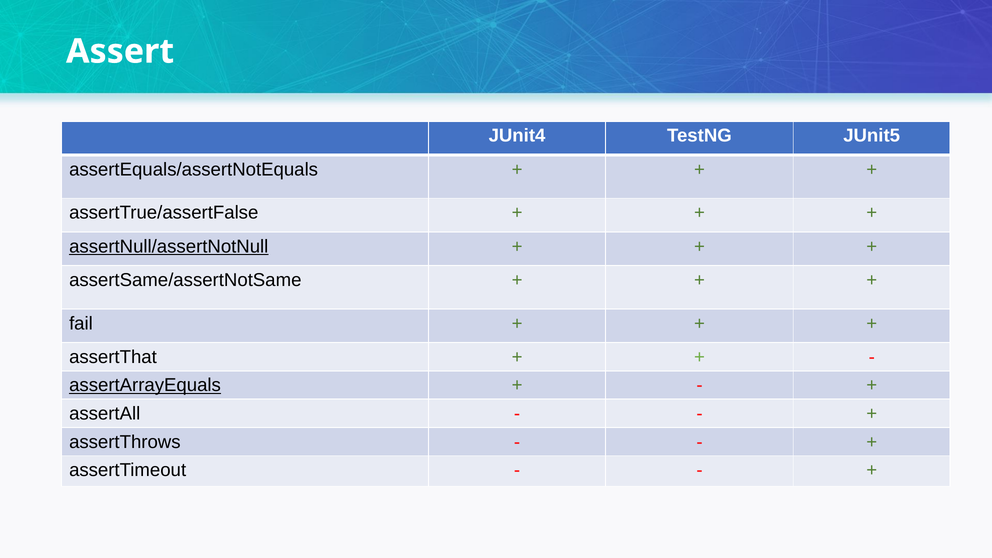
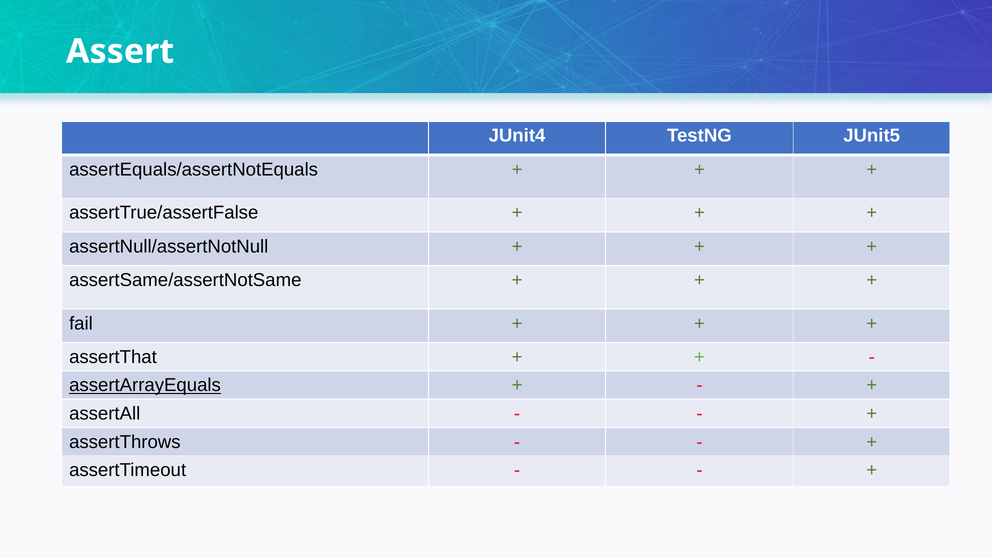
assertNull/assertNotNull underline: present -> none (169, 246)
